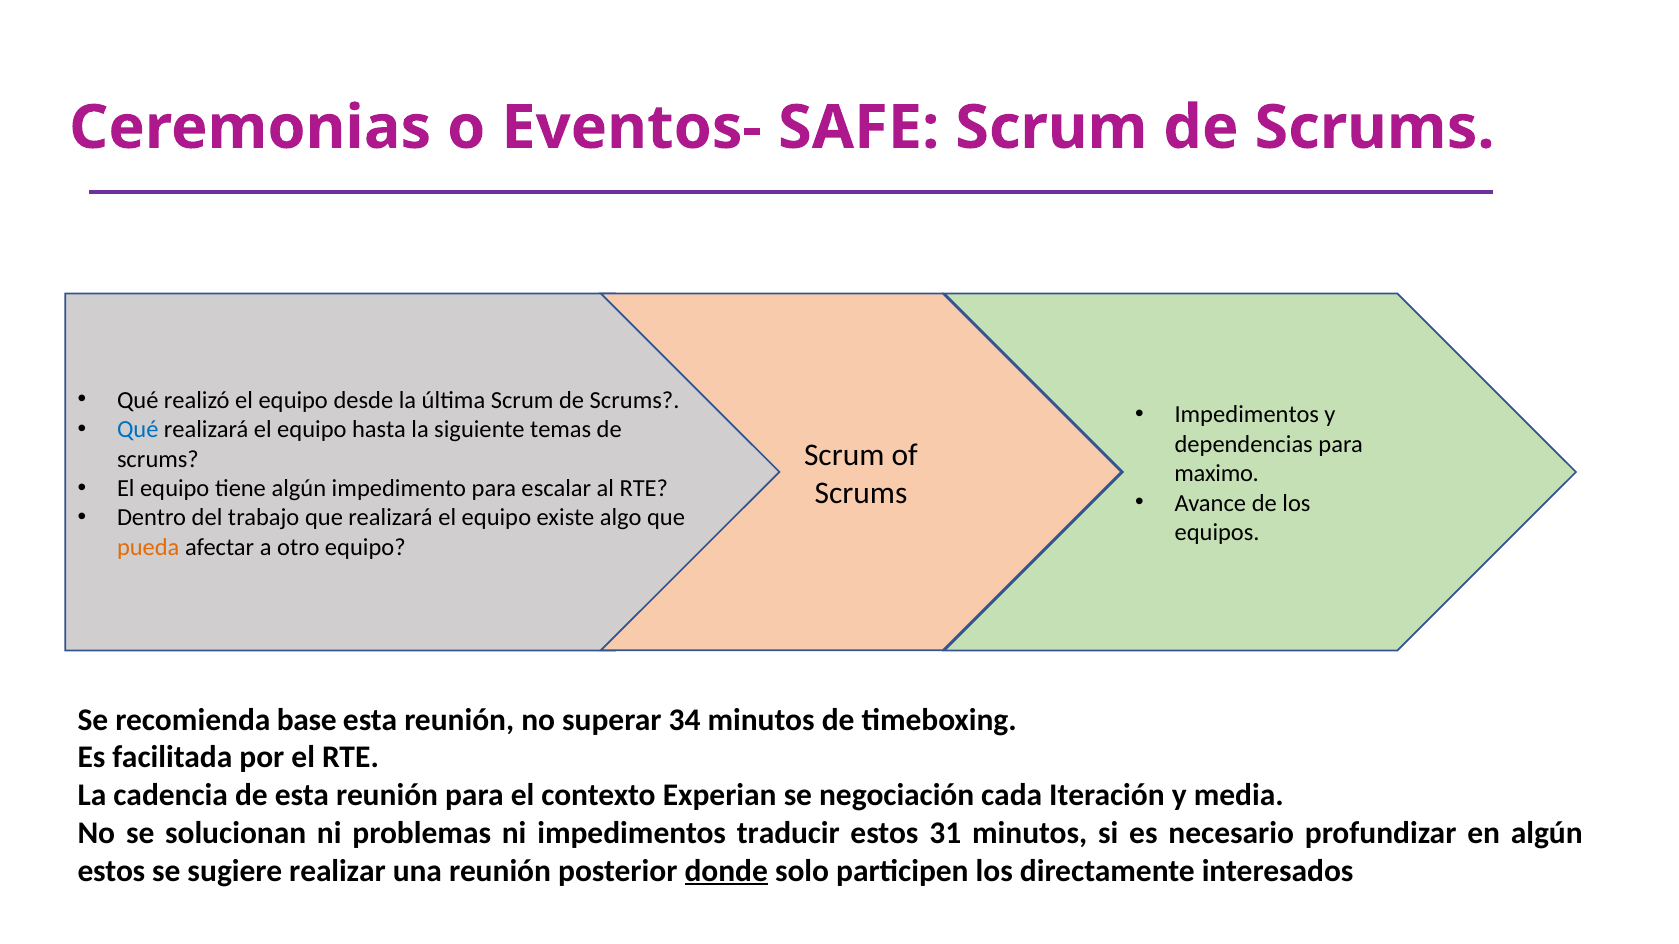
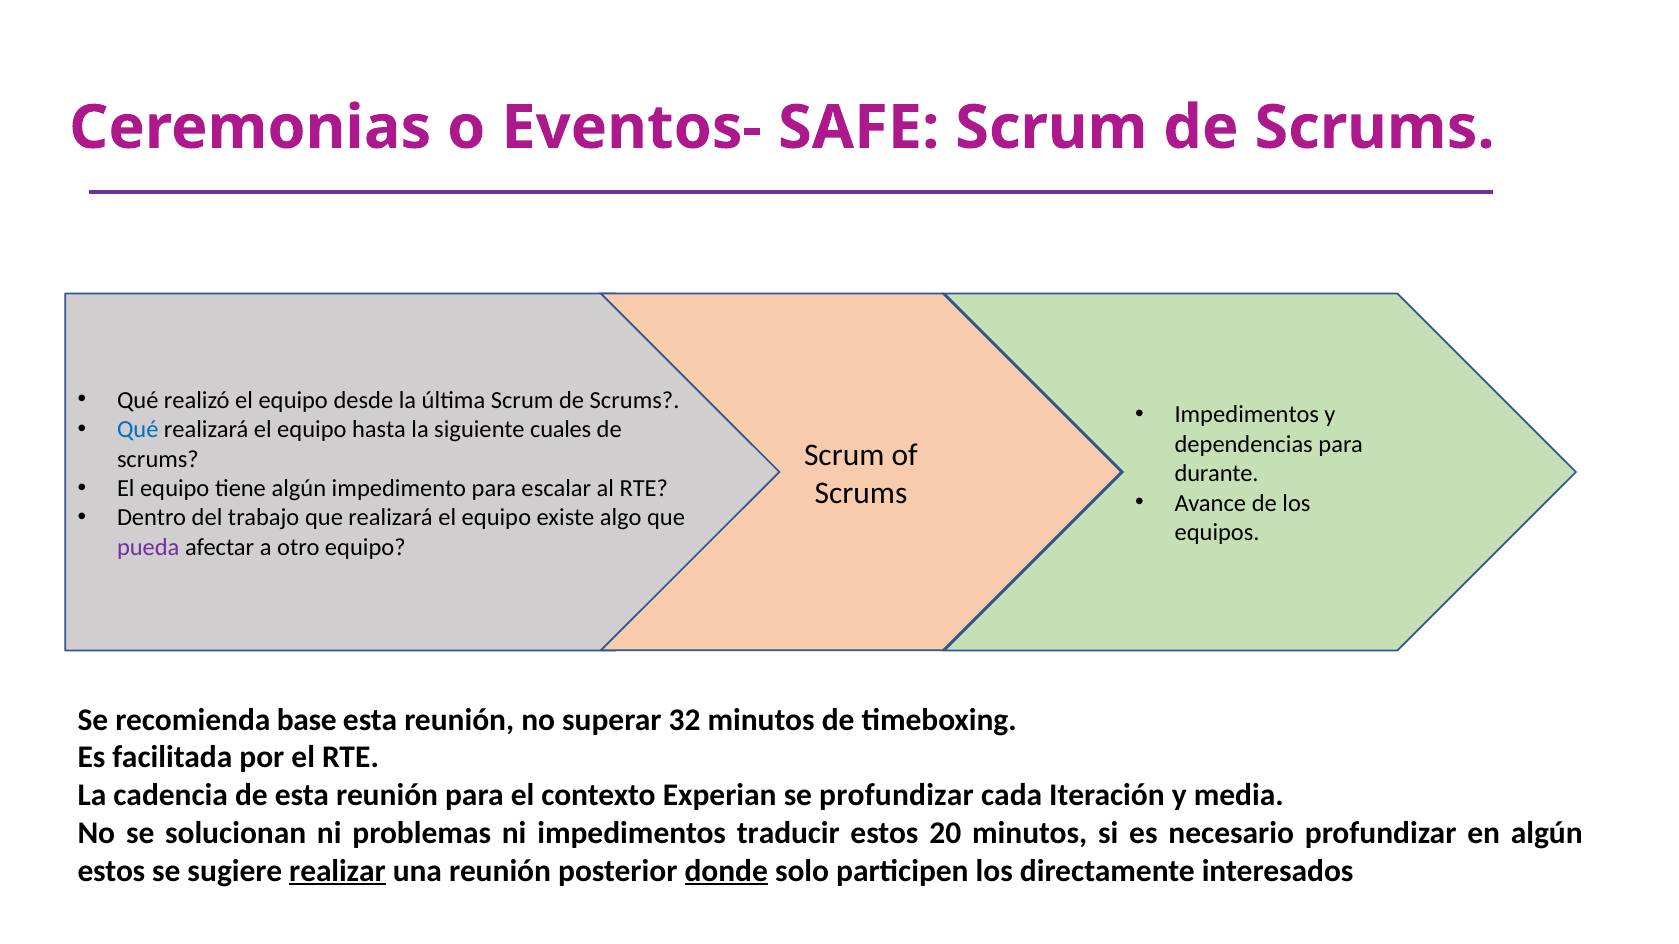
temas: temas -> cuales (561, 430)
maximo: maximo -> durante (1217, 474)
pueda colour: orange -> purple (148, 547)
34: 34 -> 32 (685, 720)
se negociación: negociación -> profundizar (897, 796)
31: 31 -> 20 (945, 833)
realizar underline: none -> present (337, 871)
